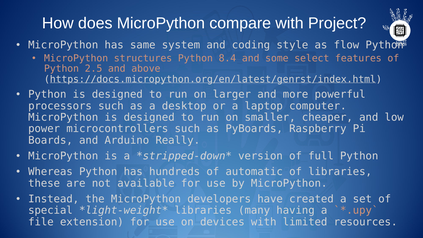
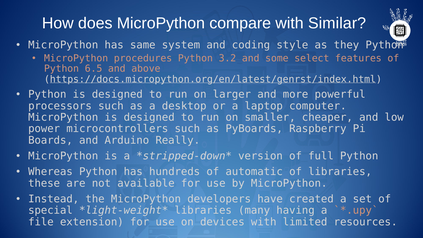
Project: Project -> Similar (337, 23)
flow: flow -> they (346, 45)
structures: structures -> procedures (143, 58)
8.4: 8.4 -> 3.2 (227, 58)
2.5: 2.5 -> 6.5 (94, 69)
